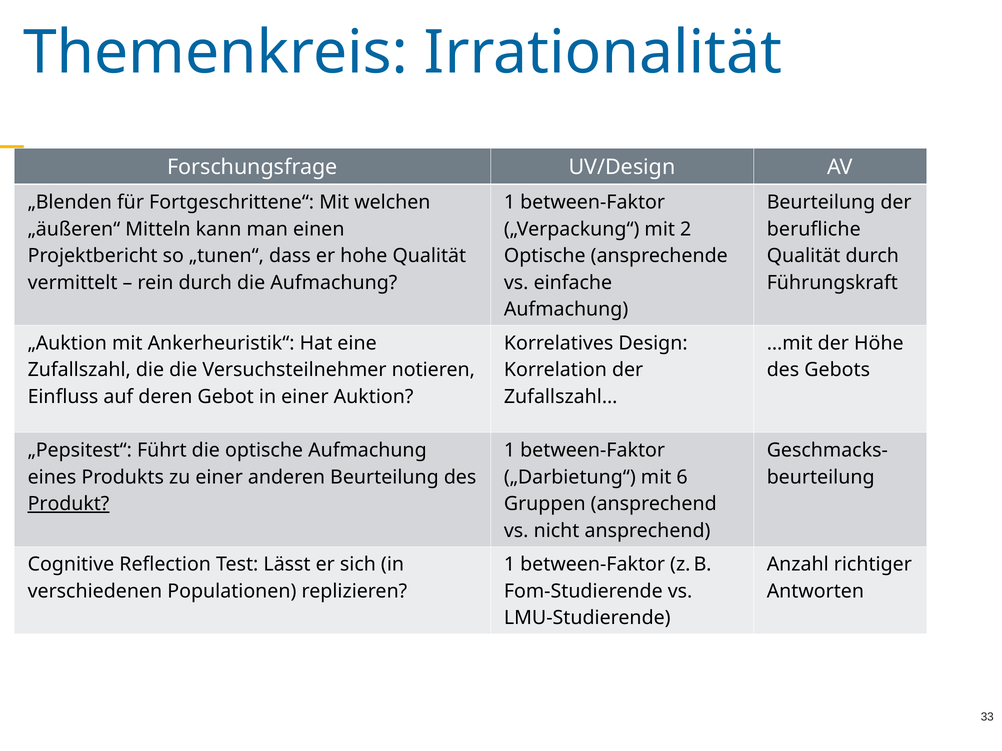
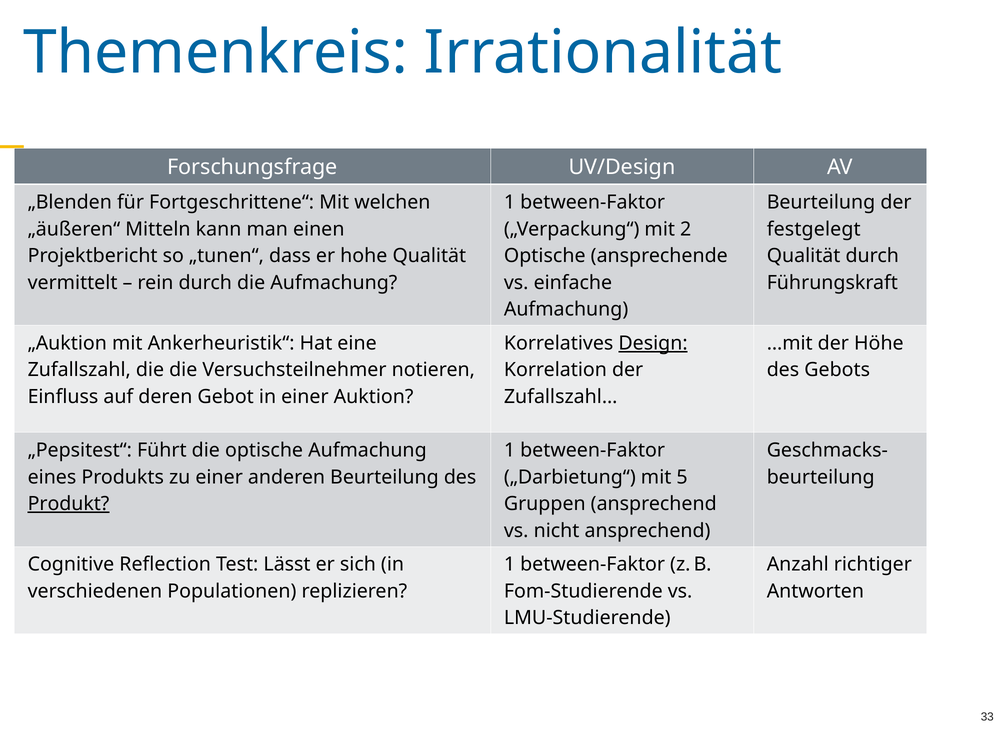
berufliche: berufliche -> festgelegt (814, 229)
Design underline: none -> present (653, 343)
6: 6 -> 5 (682, 477)
